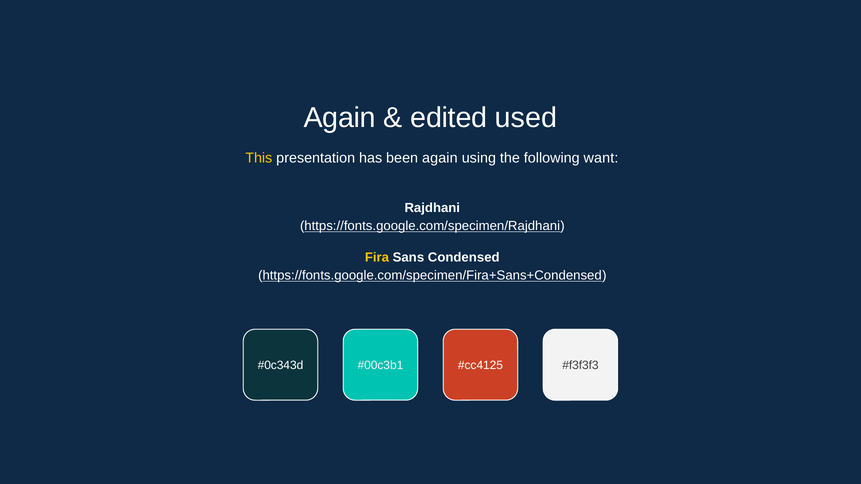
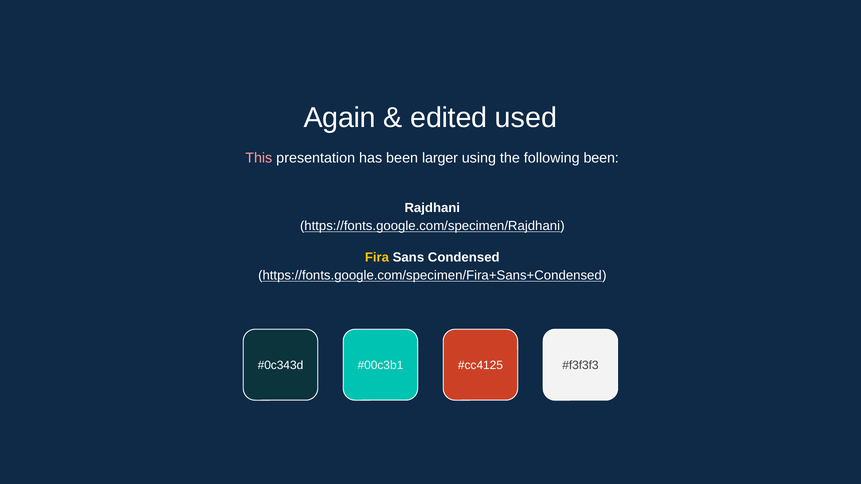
This colour: yellow -> pink (259, 158)
been again: again -> larger (440, 158)
following want: want -> been (601, 158)
